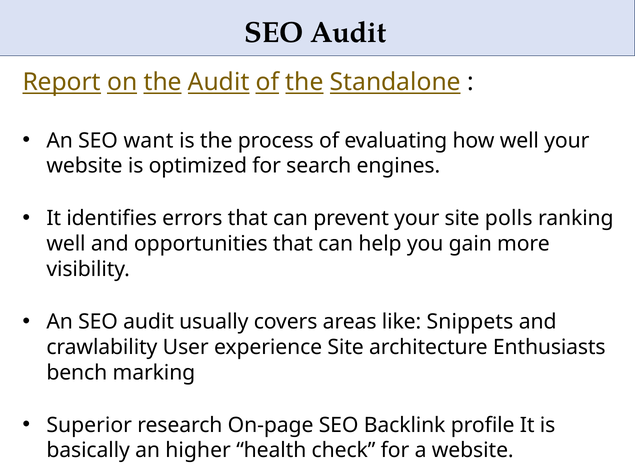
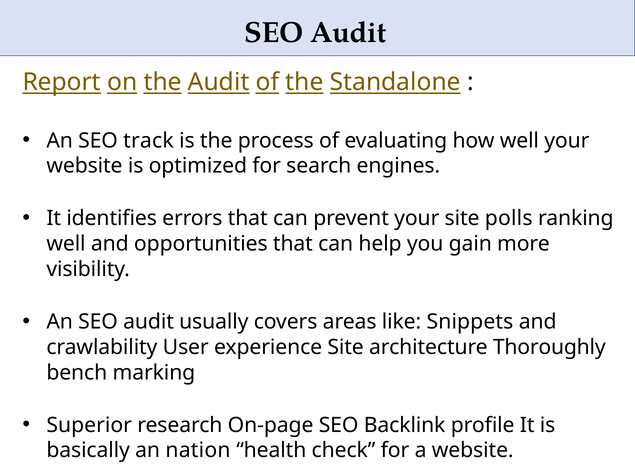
want: want -> track (148, 141)
Enthusiasts: Enthusiasts -> Thoroughly (549, 347)
higher: higher -> nation (198, 451)
